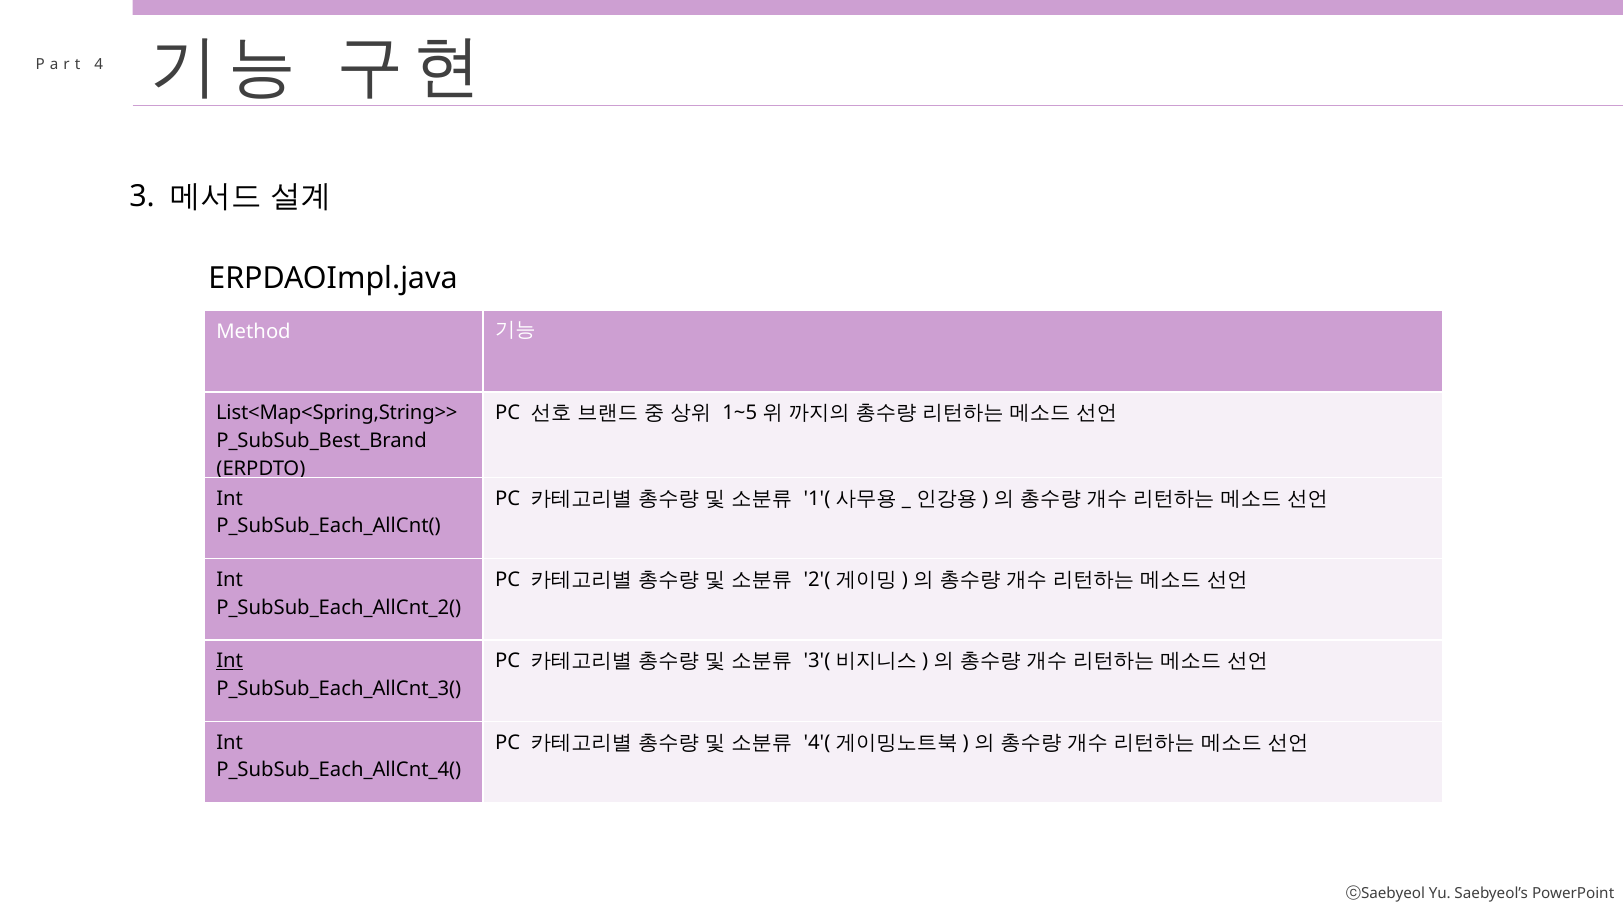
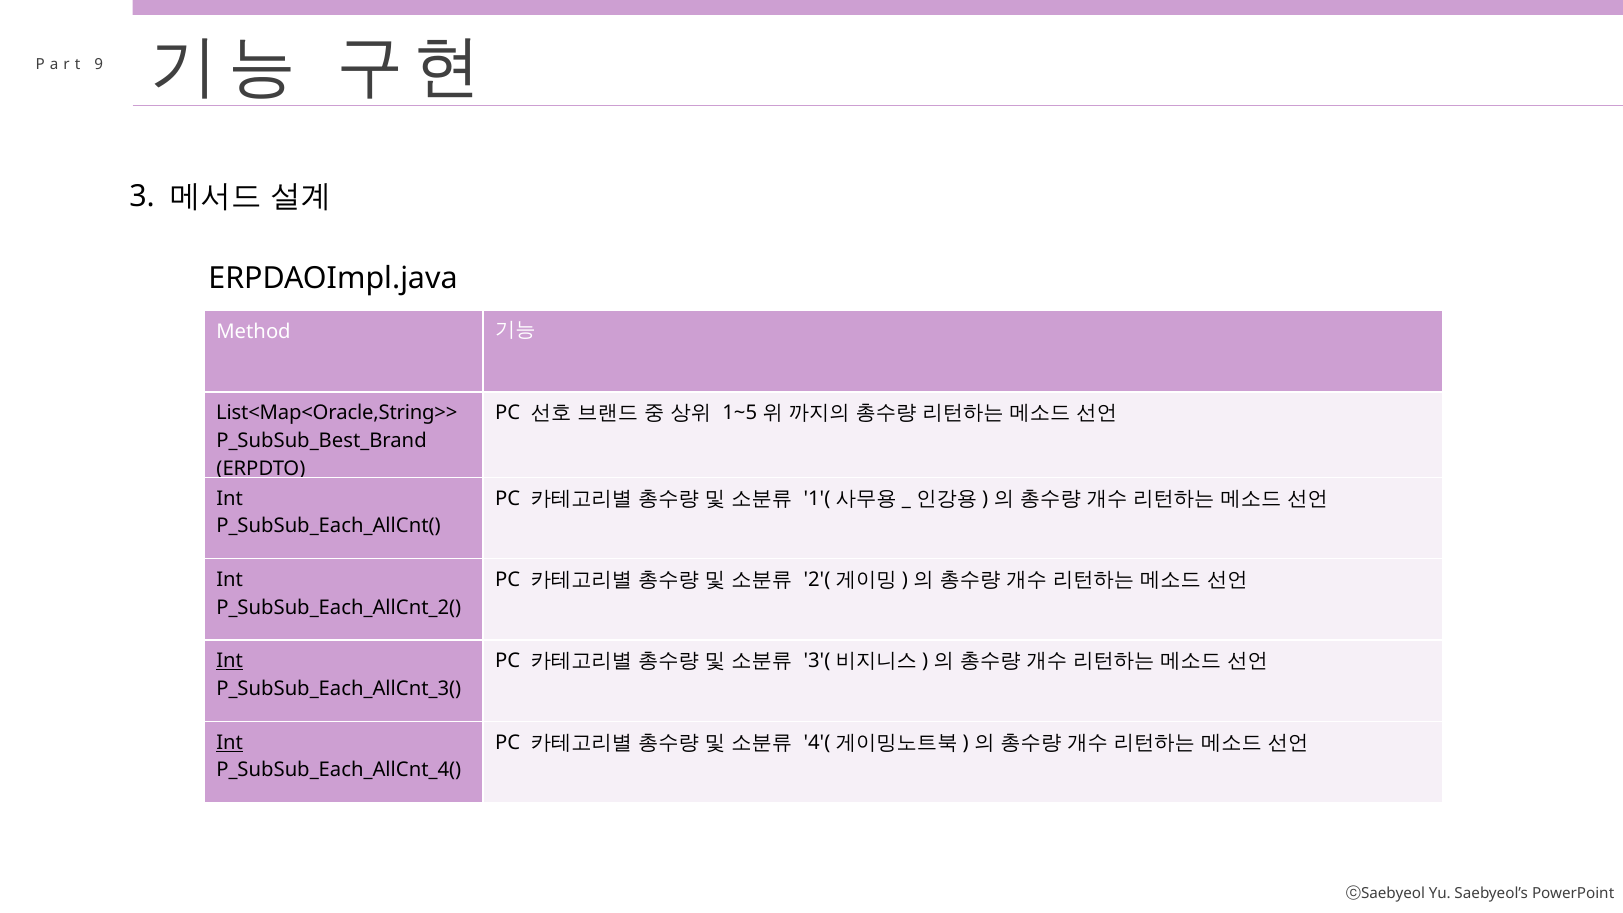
4: 4 -> 9 (99, 64)
List<Map<Spring,String>>: List<Map<Spring,String>> -> List<Map<Oracle,String>> (337, 413)
Int underline: none -> present (230, 742)
